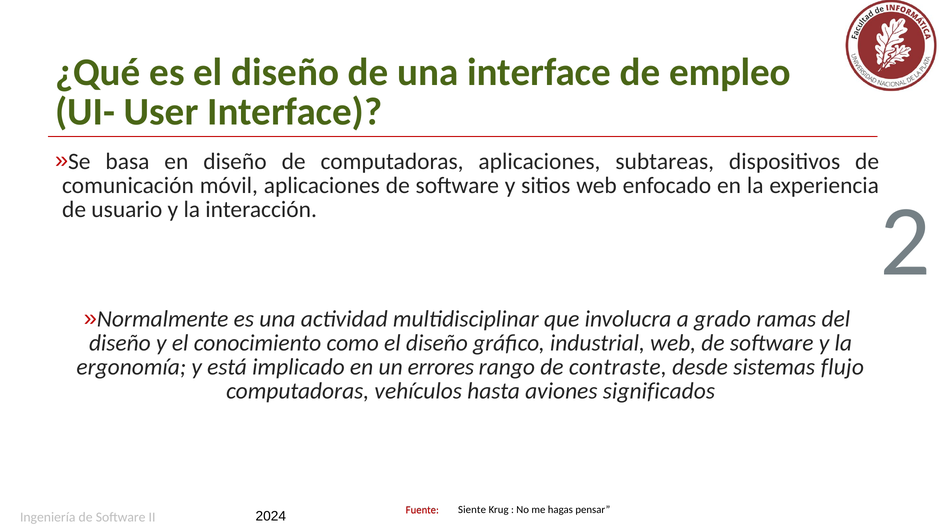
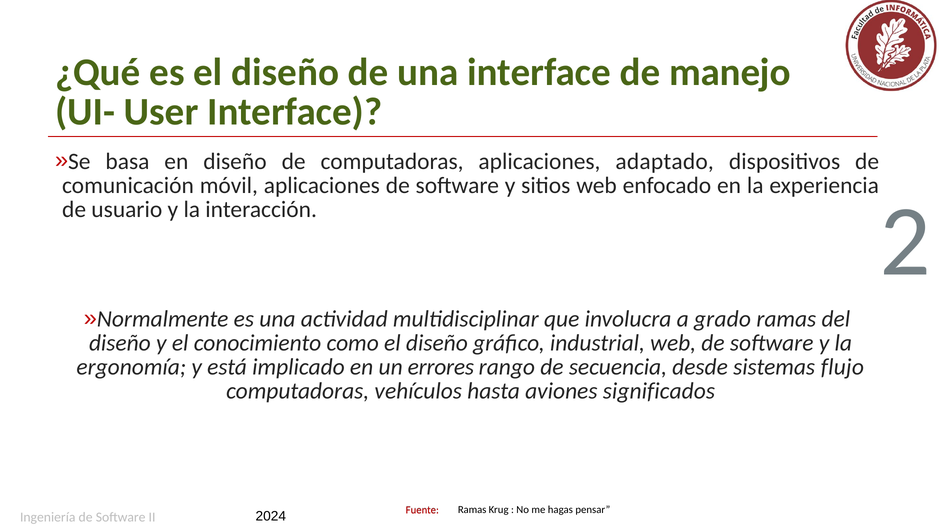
empleo: empleo -> manejo (730, 72)
subtareas: subtareas -> adaptado (665, 161)
contraste: contraste -> secuencia (618, 367)
Siente: Siente -> Ramas (472, 510)
